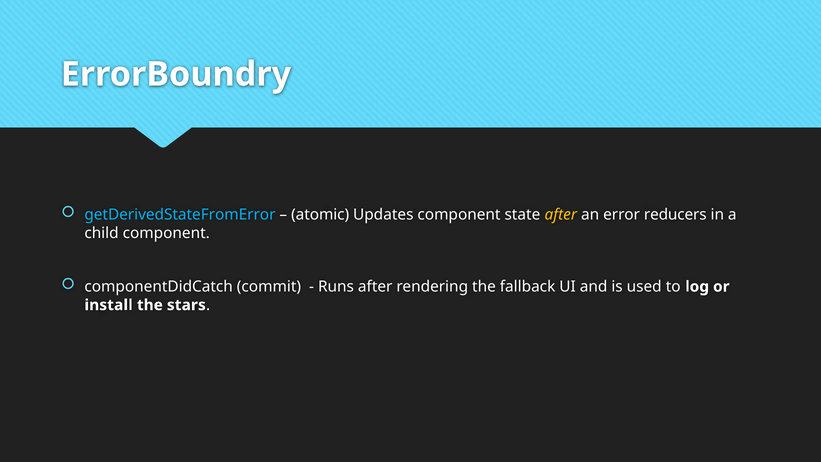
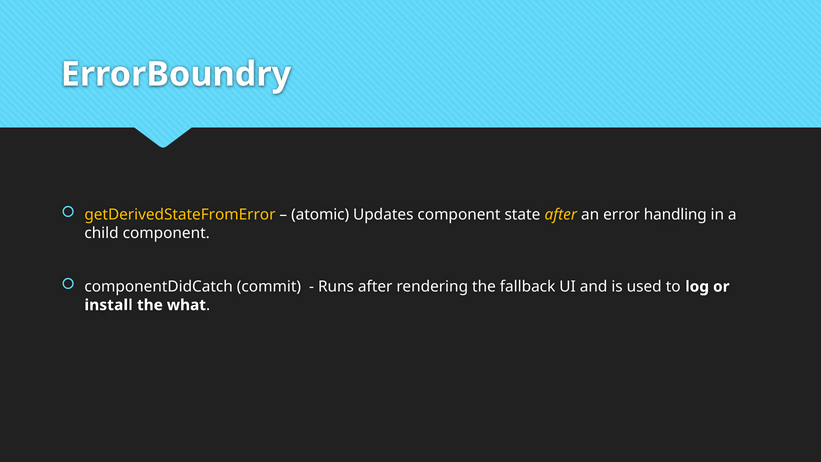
getDerivedStateFromError colour: light blue -> yellow (180, 215)
reducers: reducers -> handling (675, 215)
stars: stars -> what (186, 305)
